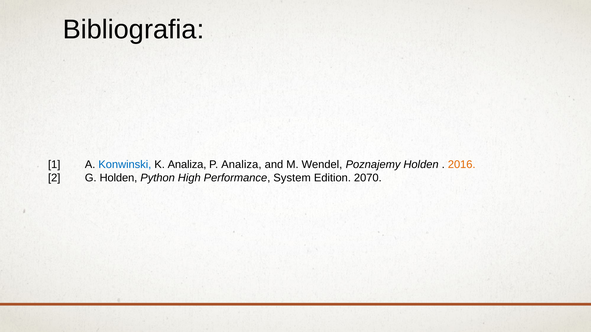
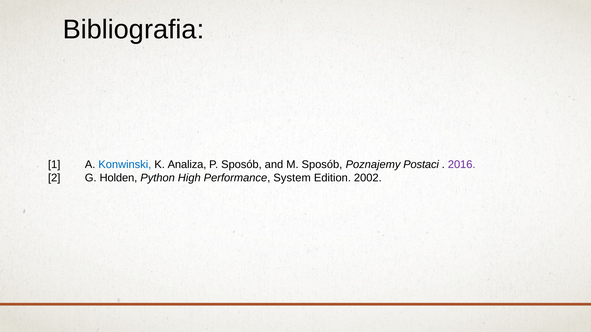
P Analiza: Analiza -> Sposób (241, 165)
M Wendel: Wendel -> Sposób (322, 165)
Poznajemy Holden: Holden -> Postaci (421, 165)
2016 colour: orange -> purple (462, 165)
2070: 2070 -> 2002 (368, 178)
